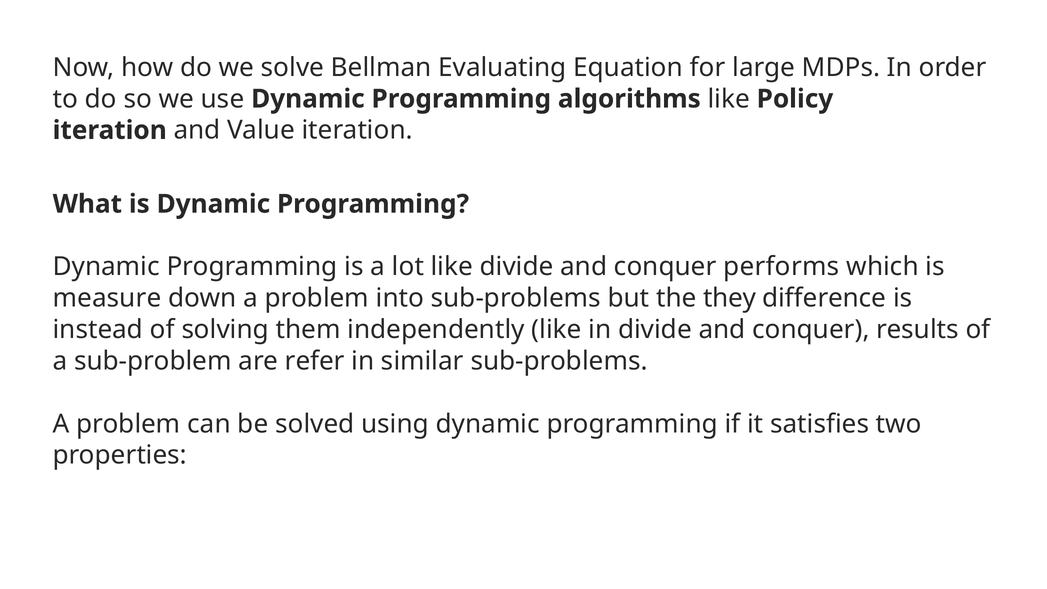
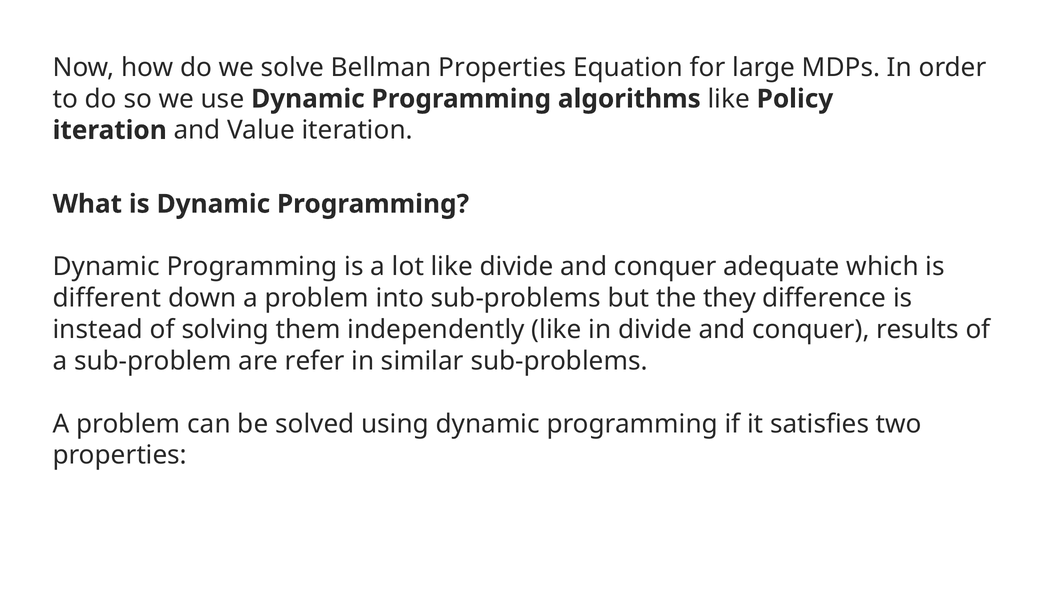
Bellman Evaluating: Evaluating -> Properties (502, 67)
performs: performs -> adequate (781, 267)
measure: measure -> different (107, 298)
